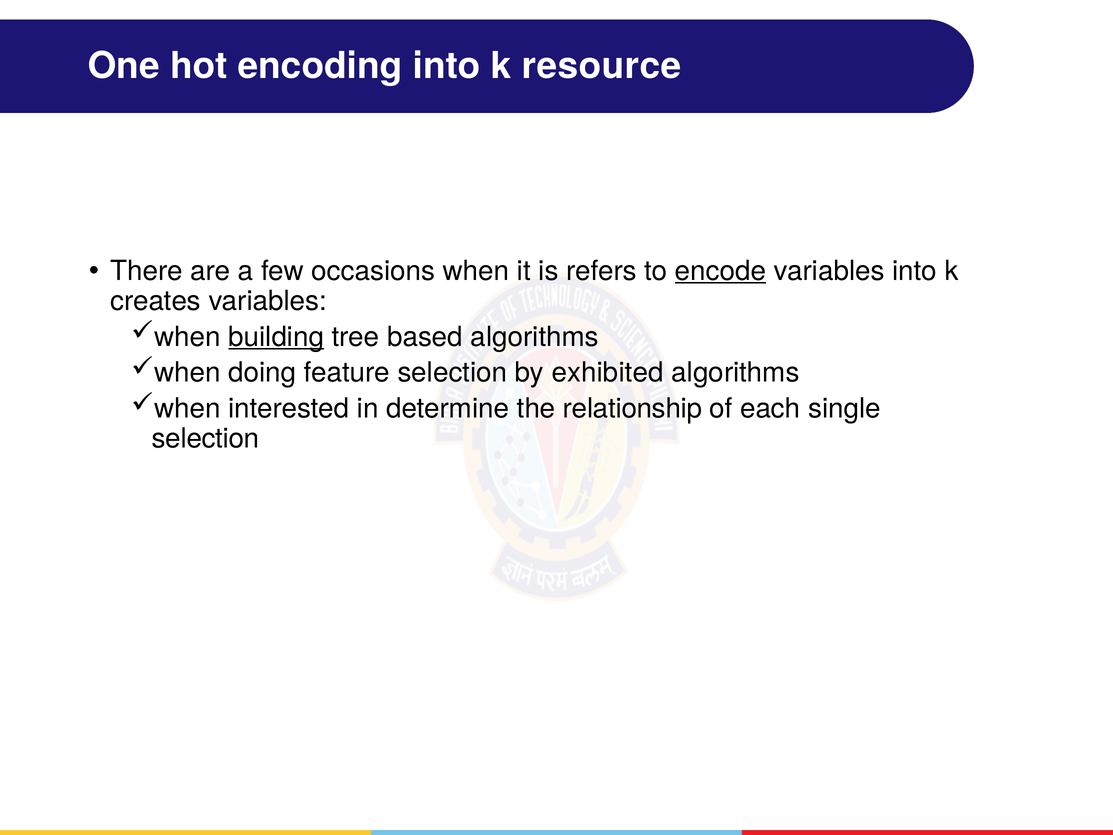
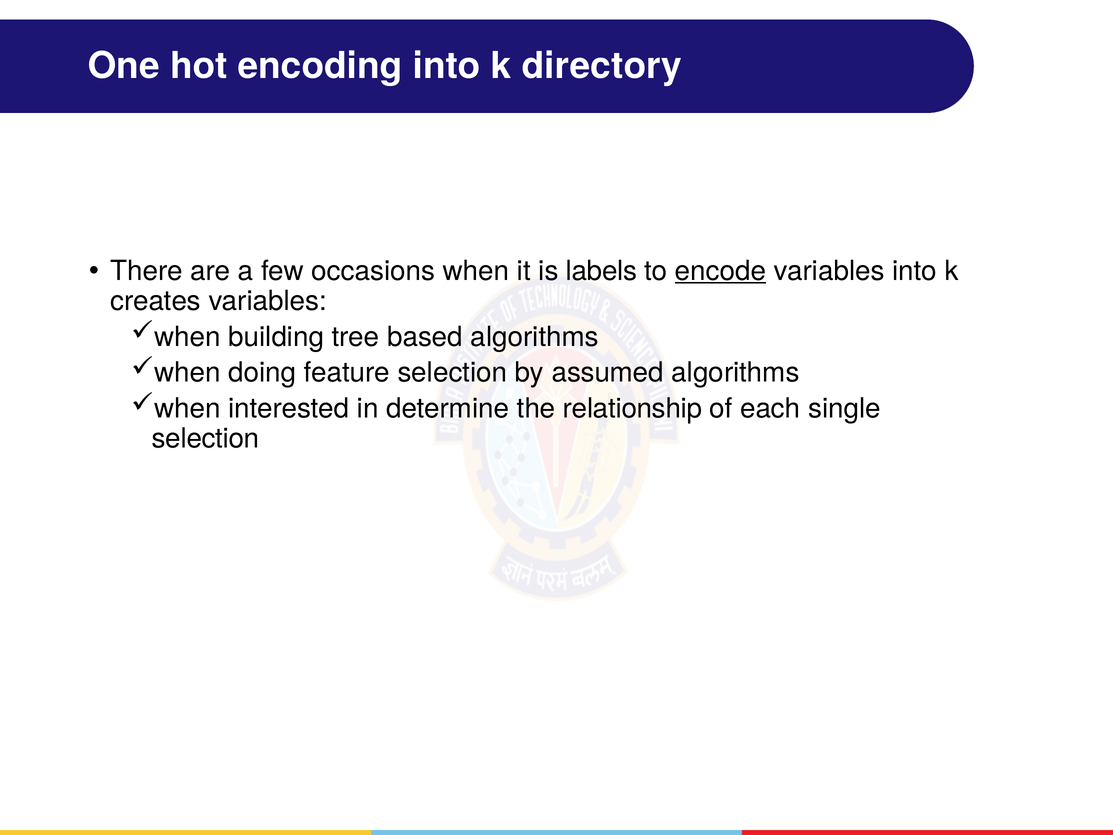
resource: resource -> directory (602, 66)
refers: refers -> labels (602, 271)
building underline: present -> none (276, 337)
exhibited: exhibited -> assumed (608, 373)
